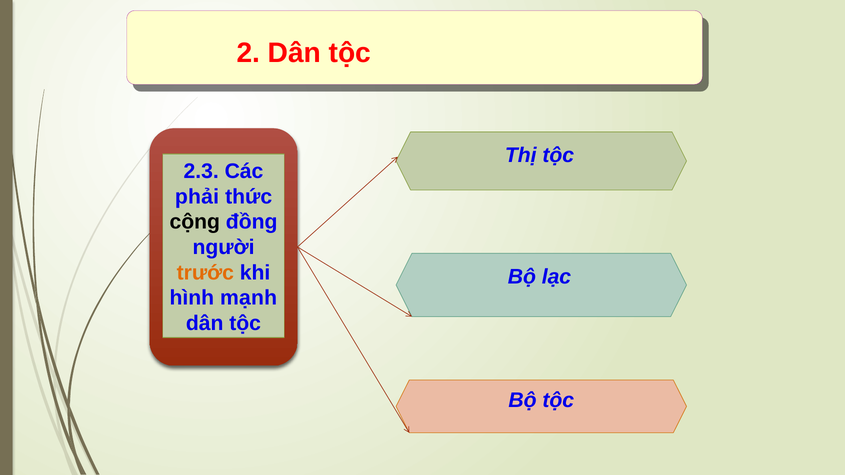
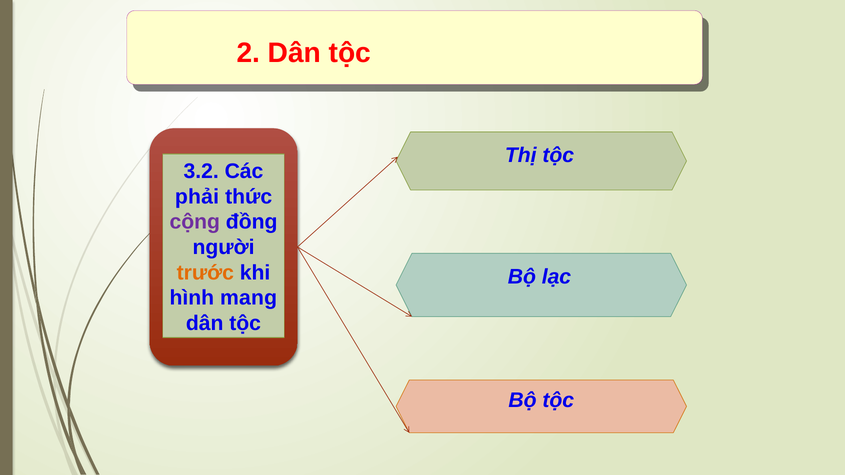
2.3: 2.3 -> 3.2 (201, 171)
cộng colour: black -> purple (195, 222)
mạnh: mạnh -> mang (249, 298)
